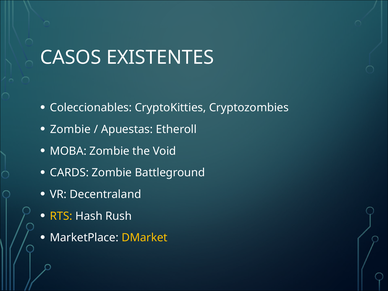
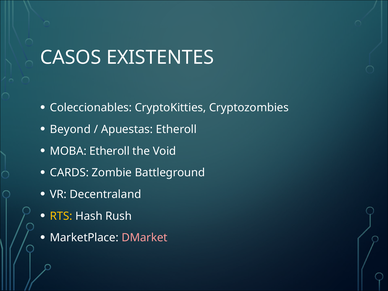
Zombie: Zombie -> Beyond (70, 129)
MOBA Zombie: Zombie -> Etheroll (110, 151)
DMarket colour: yellow -> pink (145, 238)
